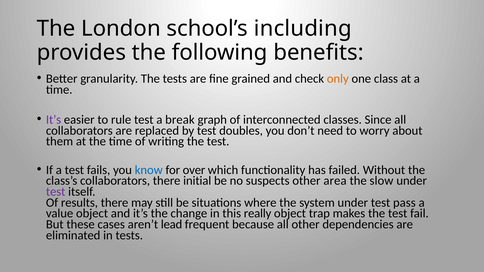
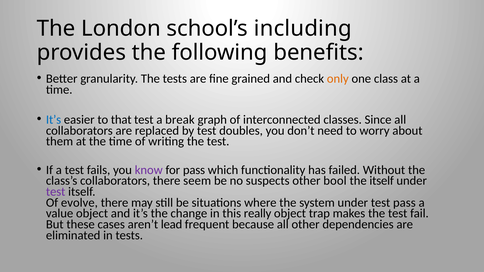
It’s colour: purple -> blue (54, 120)
rule: rule -> that (121, 120)
know colour: blue -> purple (149, 170)
for over: over -> pass (194, 170)
initial: initial -> seem (197, 181)
area: area -> bool (335, 181)
the slow: slow -> itself (382, 181)
results: results -> evolve (79, 203)
